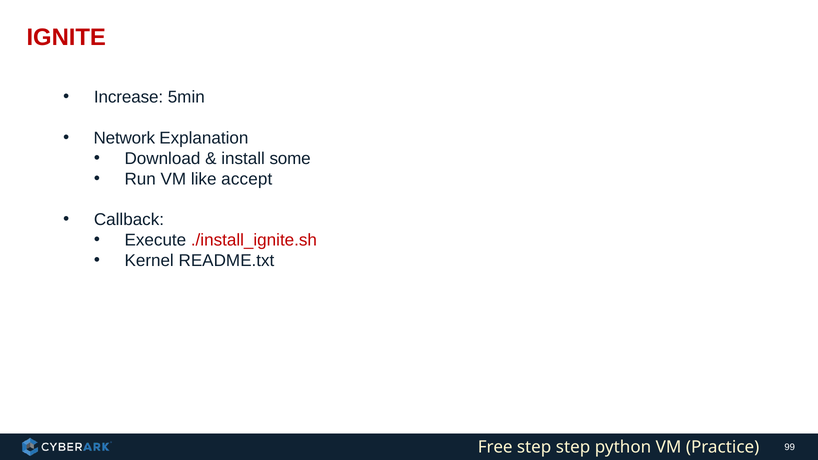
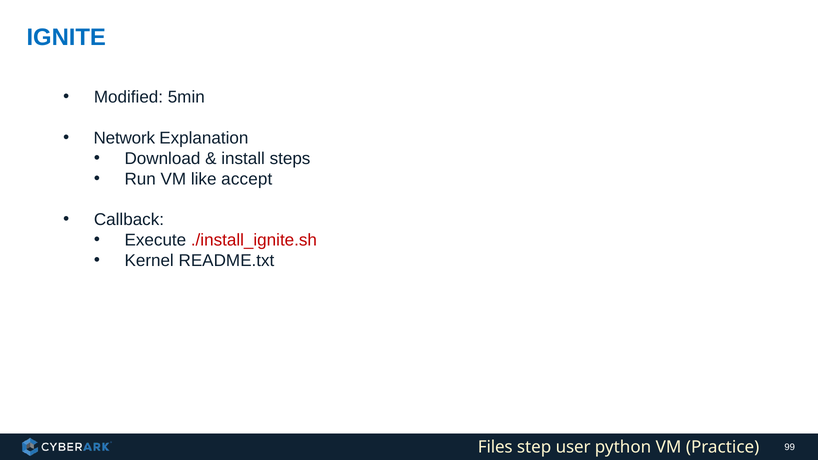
IGNITE colour: red -> blue (66, 37)
Increase: Increase -> Modified (128, 97)
some: some -> steps (290, 158)
Free: Free -> Files (495, 447)
step step: step -> user (573, 447)
